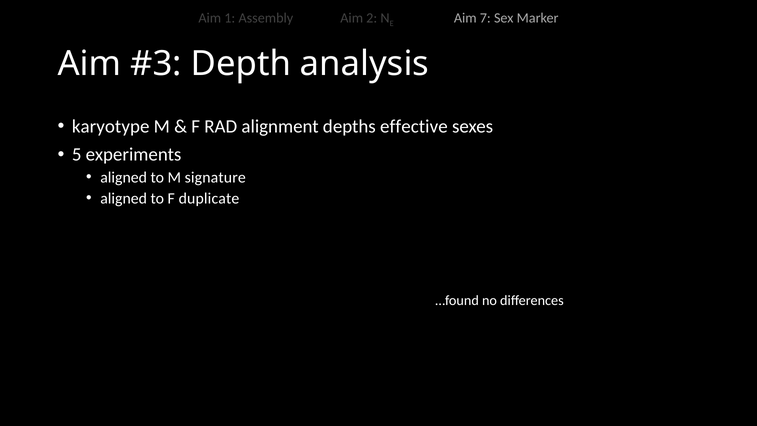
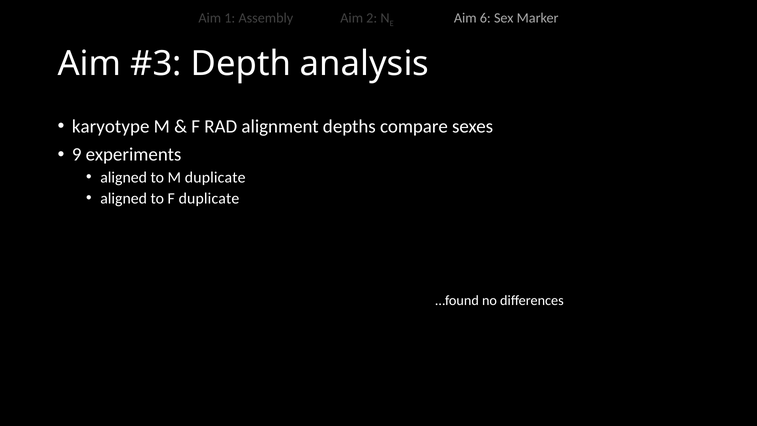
7: 7 -> 6 (485, 18)
effective: effective -> compare (414, 126)
5: 5 -> 9 (77, 155)
M signature: signature -> duplicate (215, 177)
